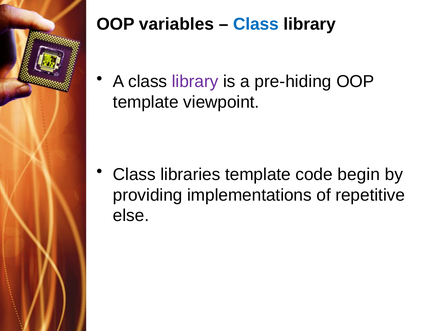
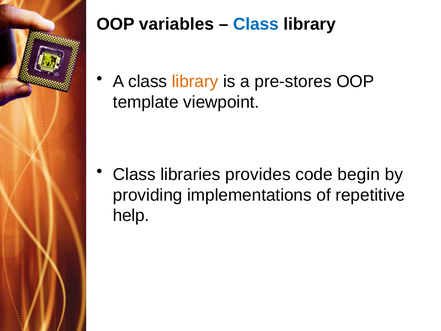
library colour: purple -> orange (195, 82)
pre-hiding: pre-hiding -> pre-stores (293, 82)
libraries template: template -> provides (258, 174)
else: else -> help (131, 215)
